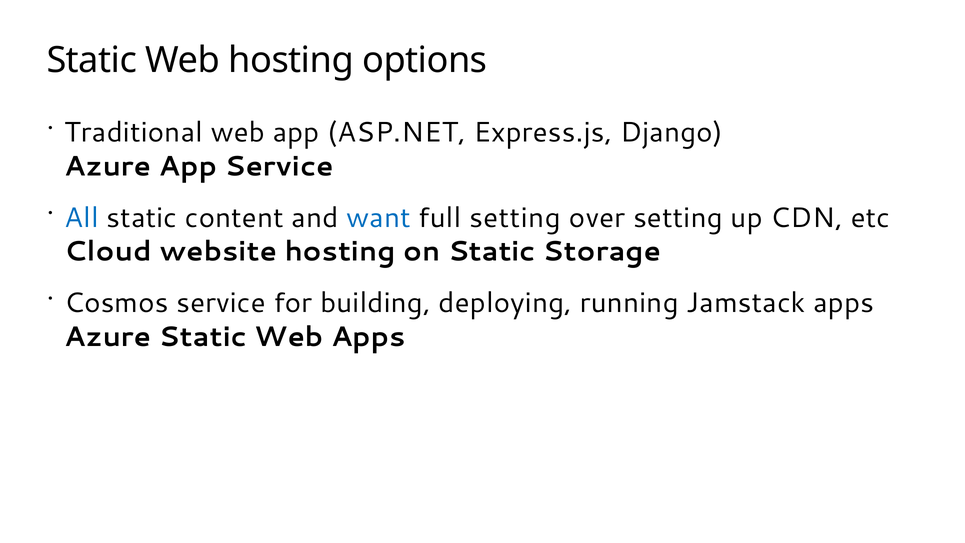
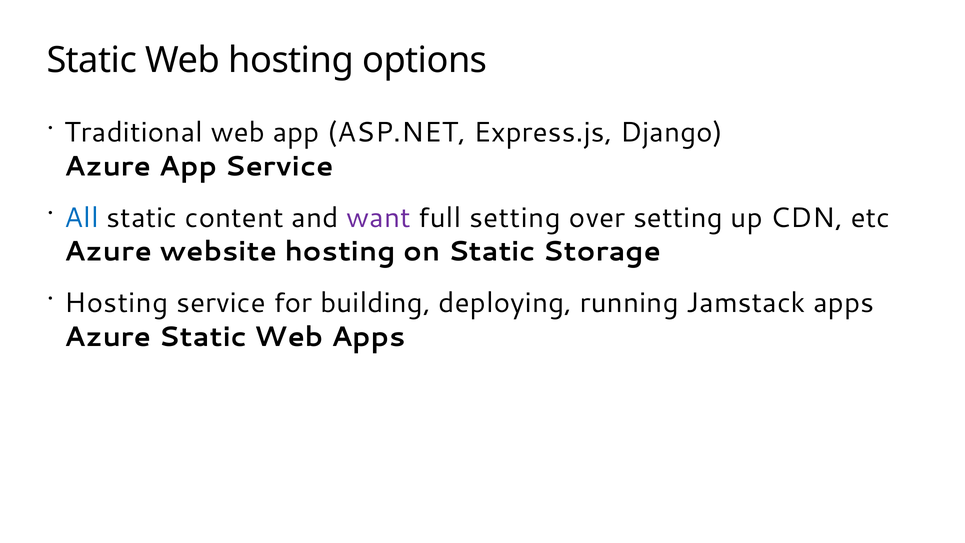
want colour: blue -> purple (379, 218)
Cloud: Cloud -> Azure (108, 252)
Cosmos: Cosmos -> Hosting (116, 303)
